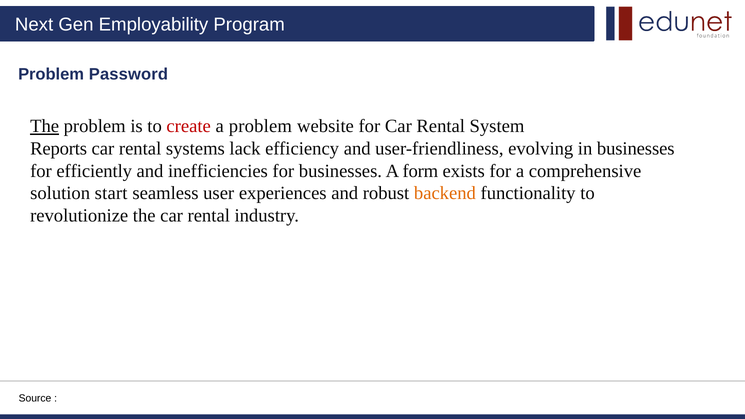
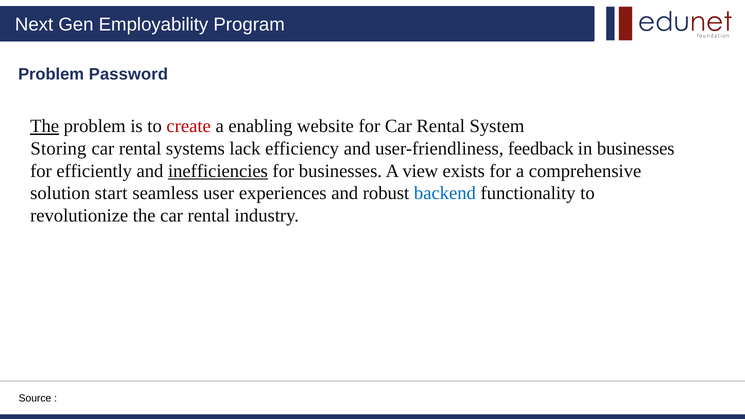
a problem: problem -> enabling (260, 126)
Reports: Reports -> Storing (58, 149)
evolving: evolving -> feedback (541, 149)
inefficiencies underline: none -> present (218, 171)
form: form -> view (420, 171)
backend colour: orange -> blue (445, 193)
